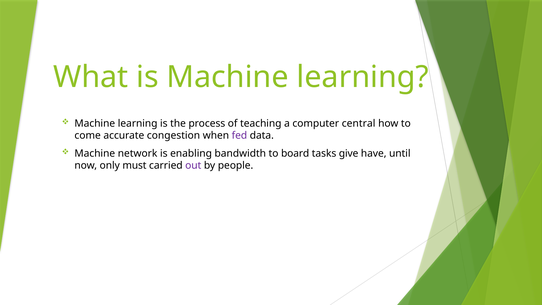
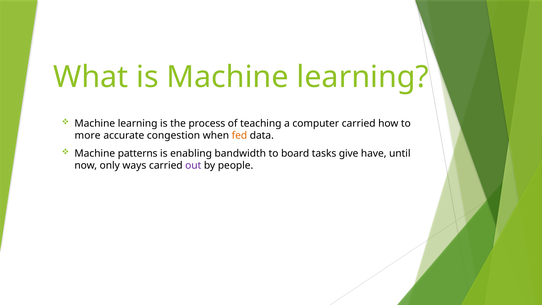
computer central: central -> carried (359, 123)
come: come -> more (88, 135)
fed colour: purple -> orange (239, 135)
network: network -> patterns (138, 153)
must: must -> ways (134, 166)
